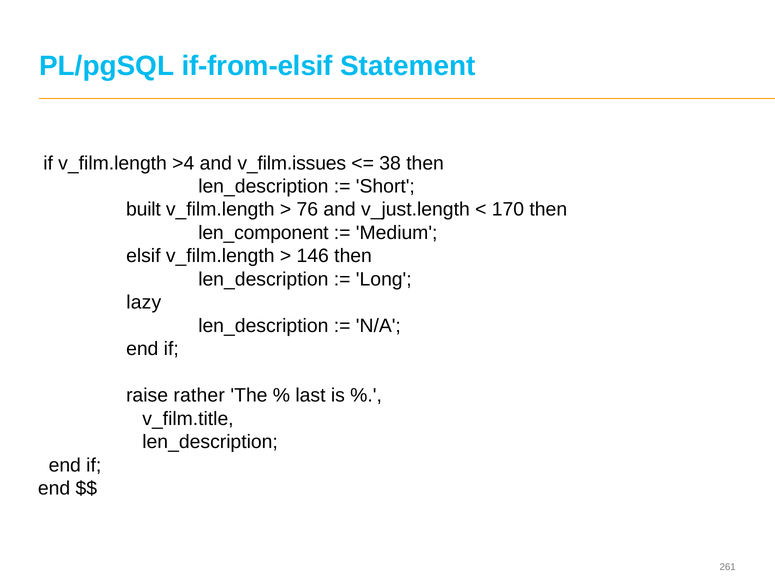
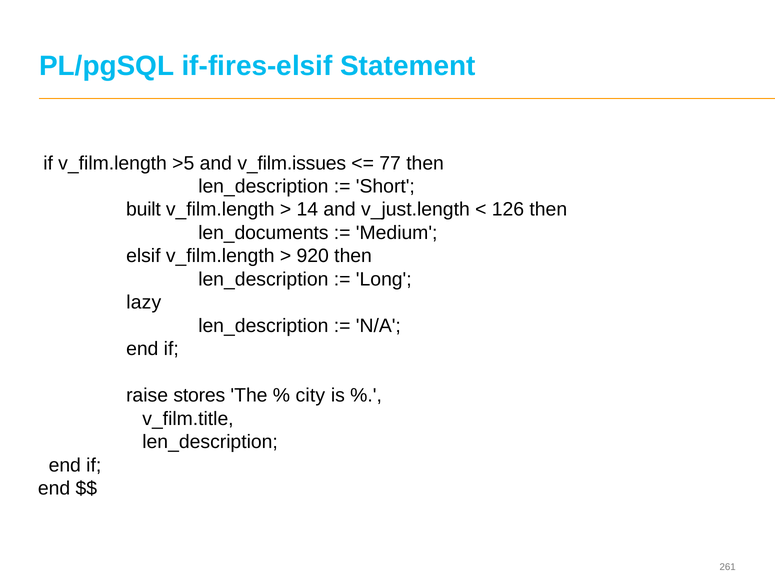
if-from-elsif: if-from-elsif -> if-fires-elsif (257, 66)
>4: >4 -> >5 (183, 163)
38: 38 -> 77 (390, 163)
76: 76 -> 14 (307, 210)
170: 170 -> 126 (508, 210)
len_component: len_component -> len_documents (263, 233)
146: 146 -> 920 (313, 256)
rather: rather -> stores (199, 396)
last: last -> city (310, 396)
